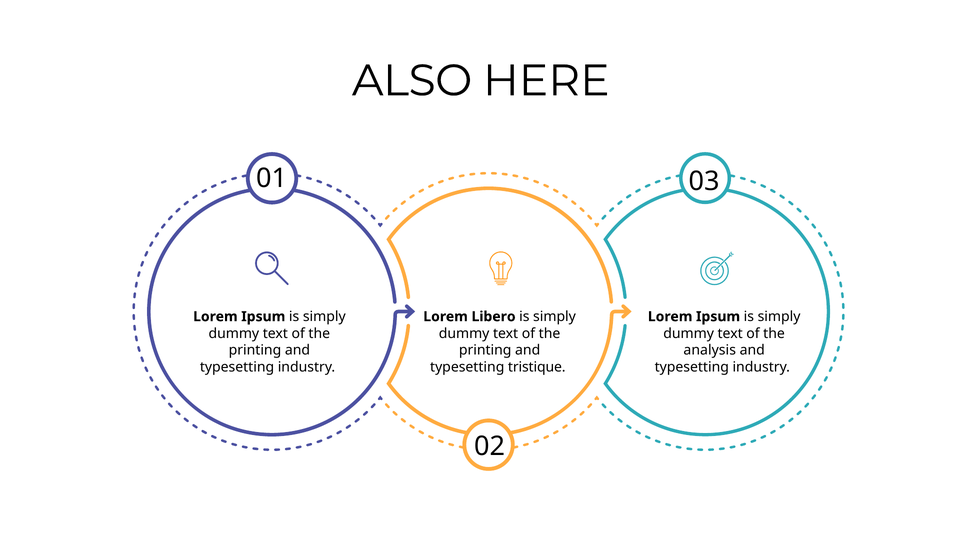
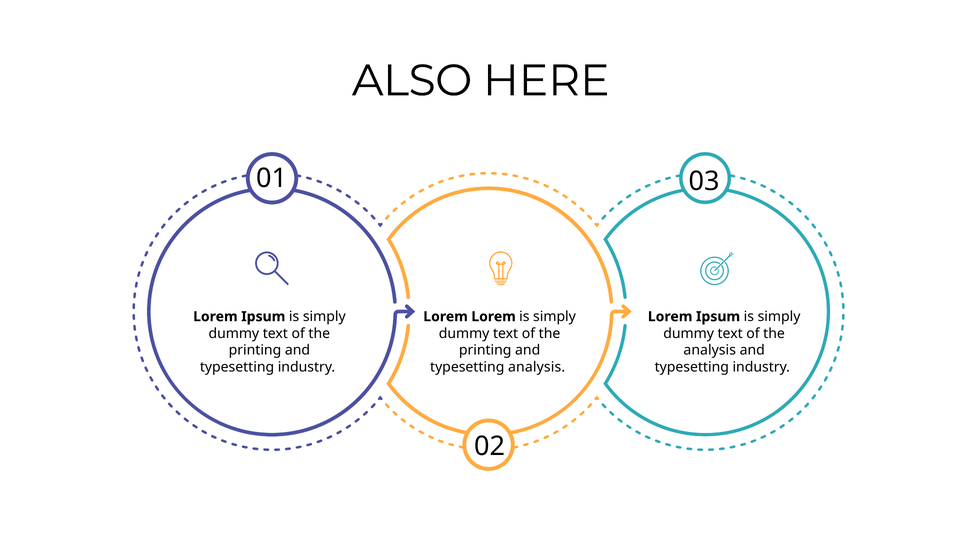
Lorem Libero: Libero -> Lorem (494, 317)
typesetting tristique: tristique -> analysis (537, 367)
